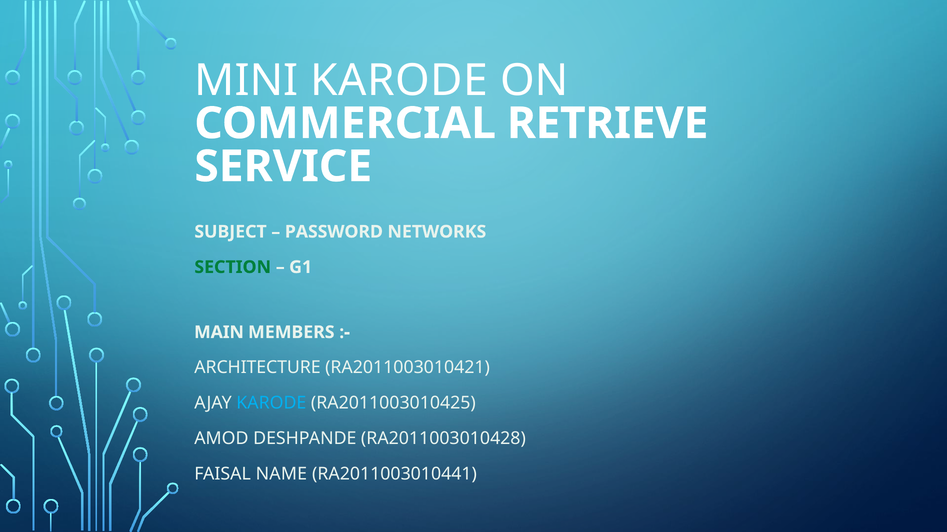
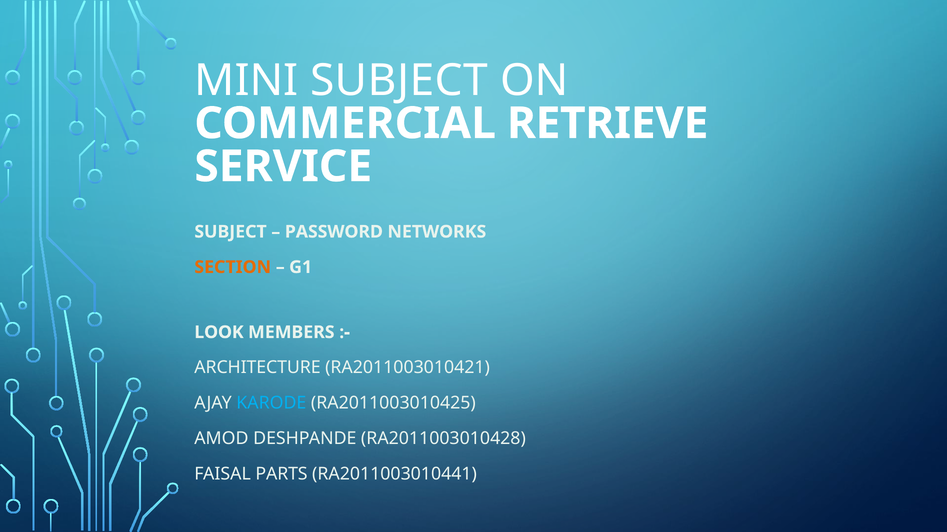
MINI KARODE: KARODE -> SUBJECT (399, 80)
SECTION colour: green -> orange (233, 267)
MAIN: MAIN -> LOOK (219, 333)
NAME: NAME -> PARTS (282, 474)
